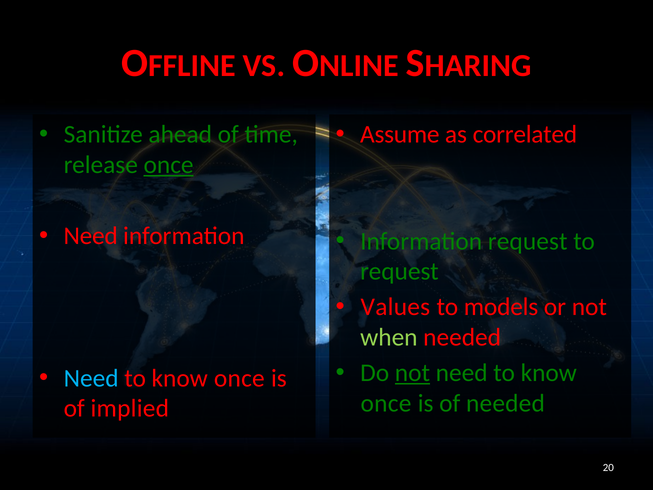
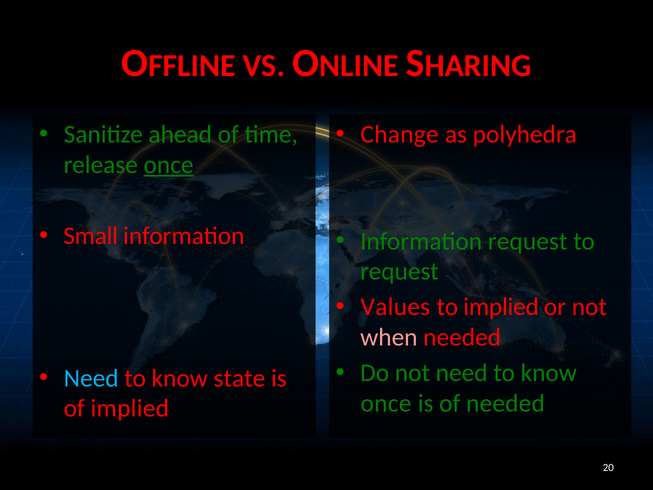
Assume: Assume -> Change (400, 134)
correlated: correlated -> polyhedra (525, 134)
Need: Need -> Small (91, 236)
to models: models -> implied (501, 307)
when colour: light green -> pink (389, 337)
not underline: present -> none (412, 373)
once: once -> state (239, 378)
